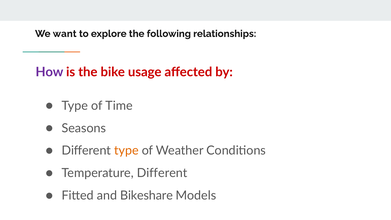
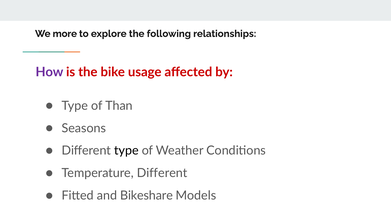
want: want -> more (65, 34)
Time: Time -> Than (119, 106)
type colour: orange -> black (126, 151)
